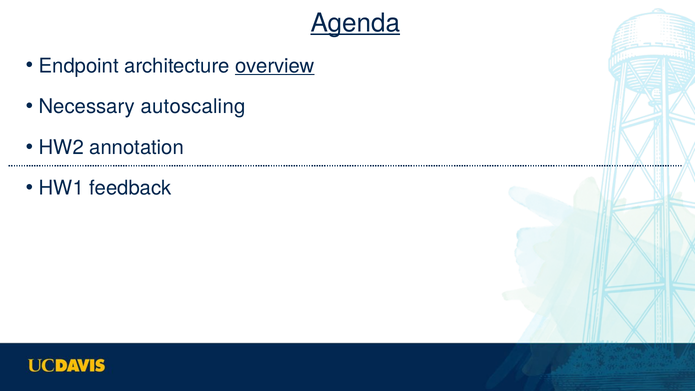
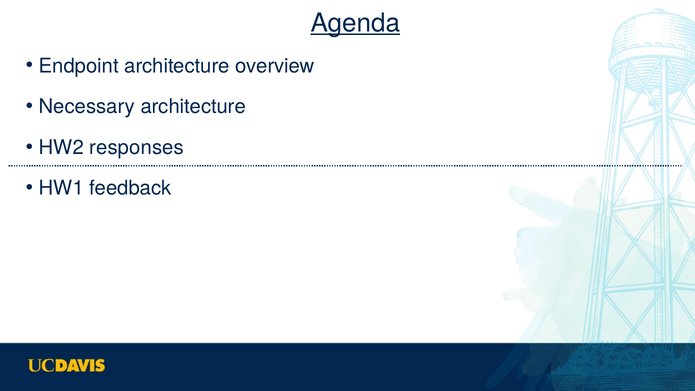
overview underline: present -> none (275, 66)
Necessary autoscaling: autoscaling -> architecture (193, 107)
annotation: annotation -> responses (137, 147)
